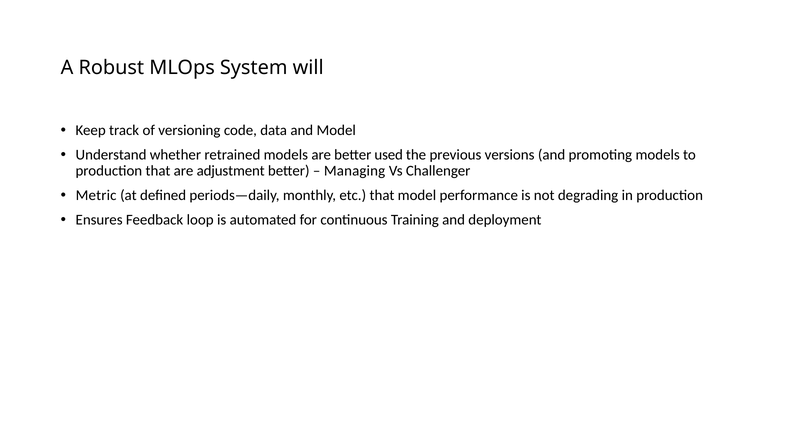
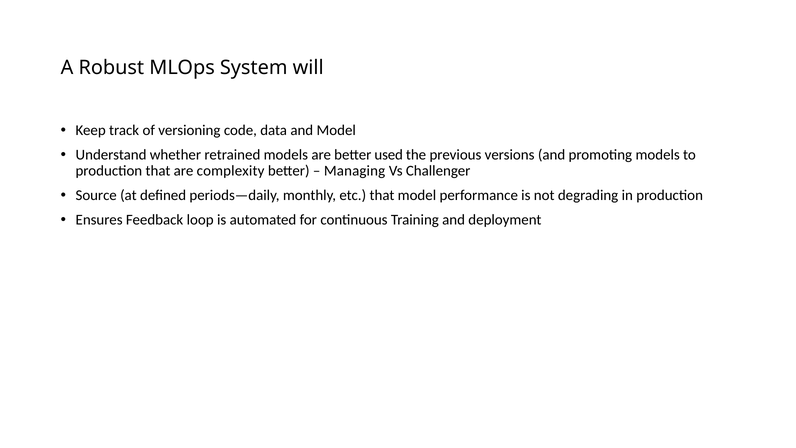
adjustment: adjustment -> complexity (231, 171)
Metric: Metric -> Source (96, 195)
